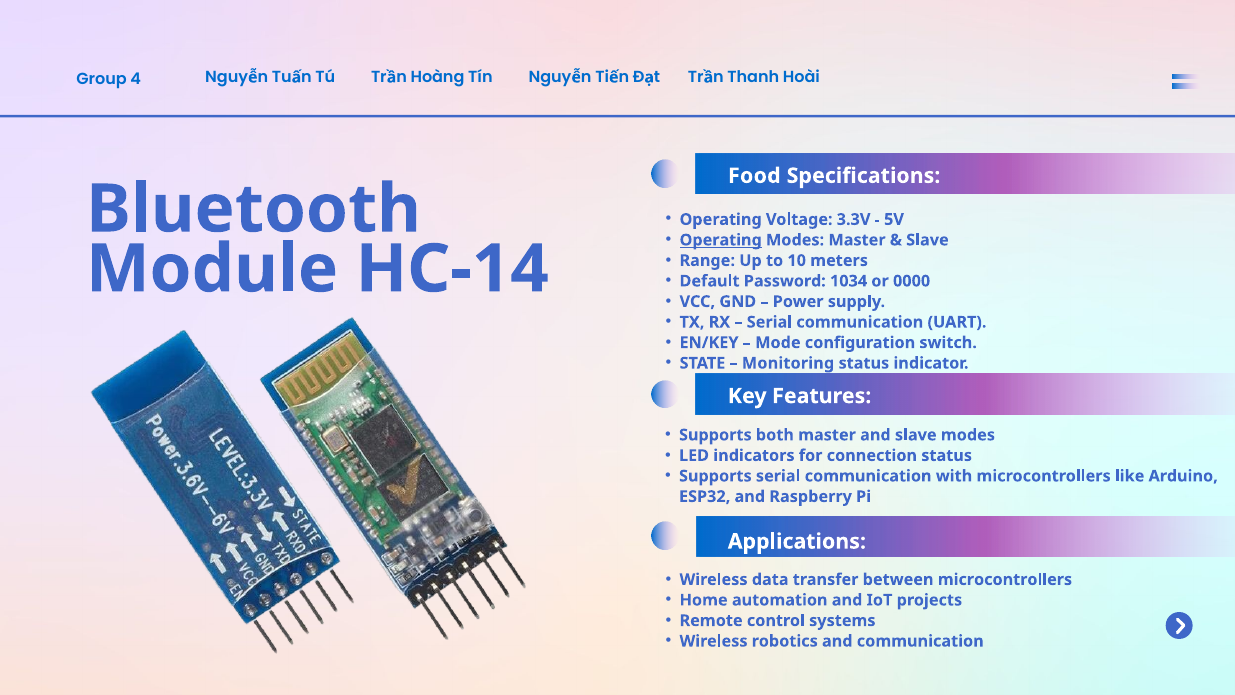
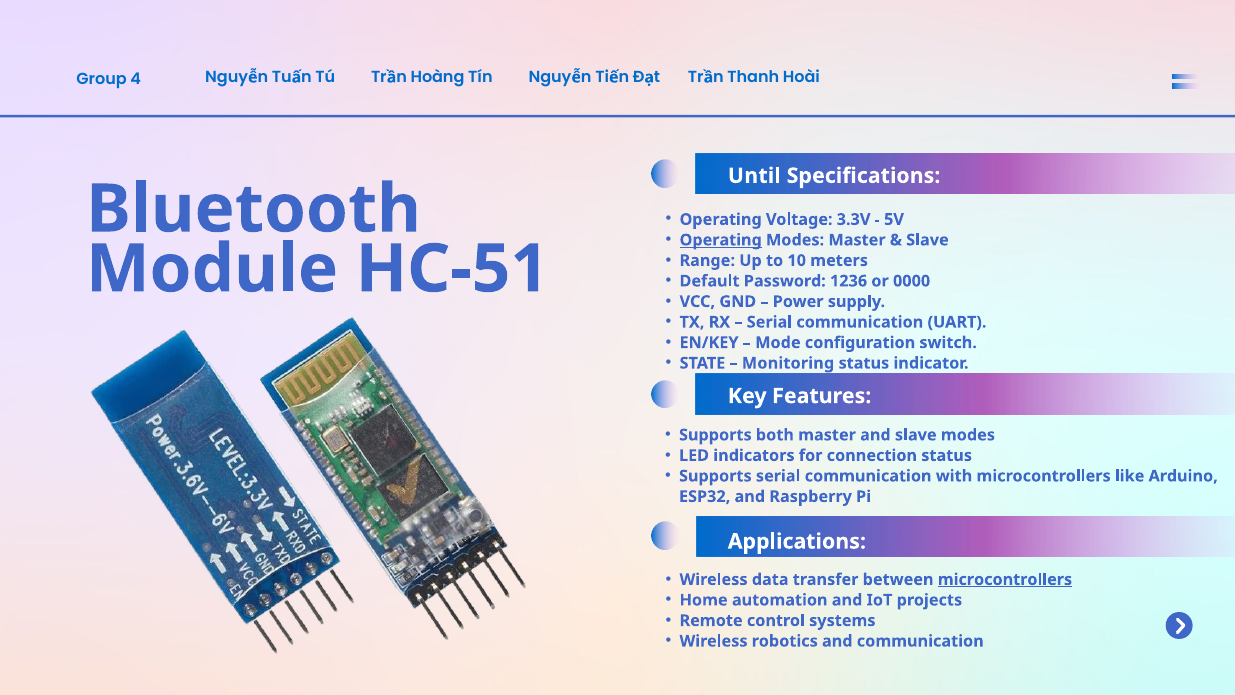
Food: Food -> Until (754, 176)
HC-14: HC-14 -> HC-51 (452, 269)
1034: 1034 -> 1236 (849, 281)
microcontrollers underline: none -> present (1005, 579)
